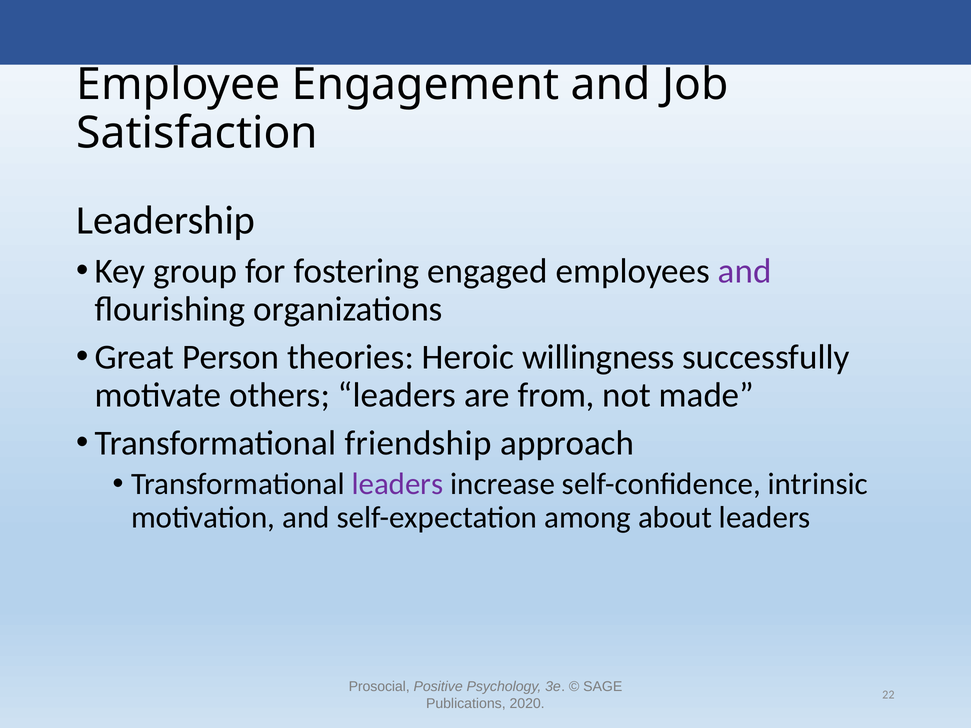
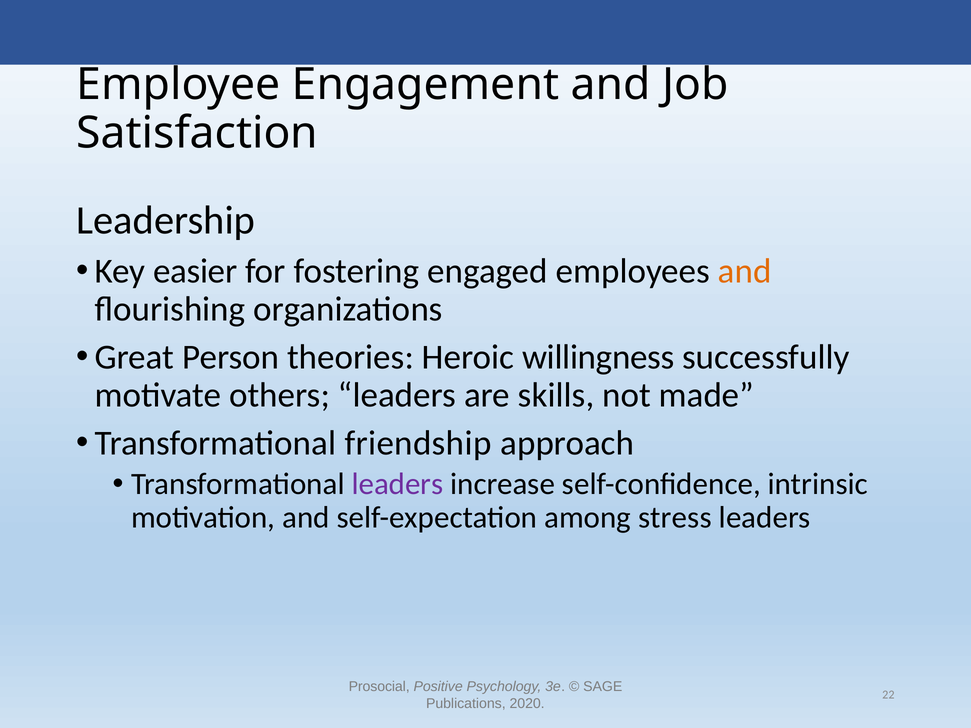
group: group -> easier (195, 271)
and colour: purple -> orange (745, 271)
from: from -> skills (556, 395)
about: about -> stress (675, 518)
